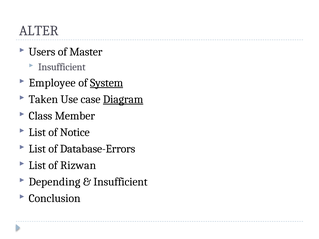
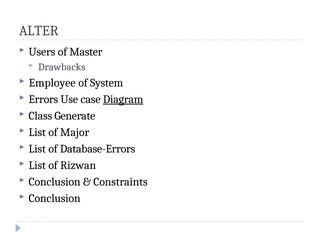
Insufficient: Insufficient -> Drawbacks (62, 67)
System underline: present -> none (107, 83)
Taken: Taken -> Errors (43, 99)
Member: Member -> Generate (75, 116)
Notice: Notice -> Major (75, 132)
Depending: Depending -> Conclusion (55, 182)
Insufficient: Insufficient -> Constraints (120, 182)
